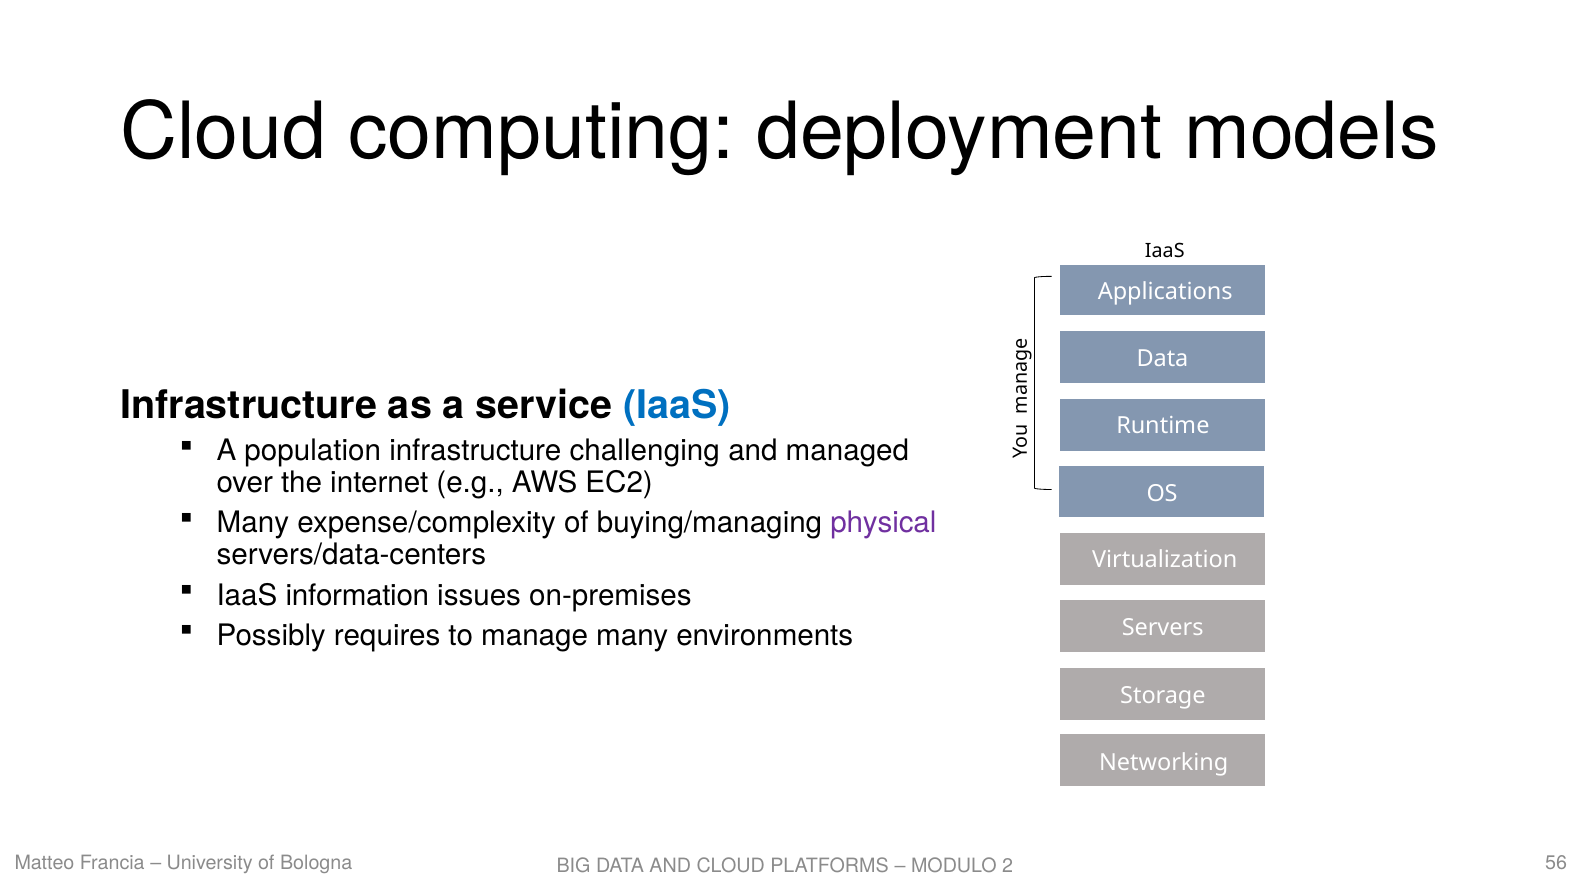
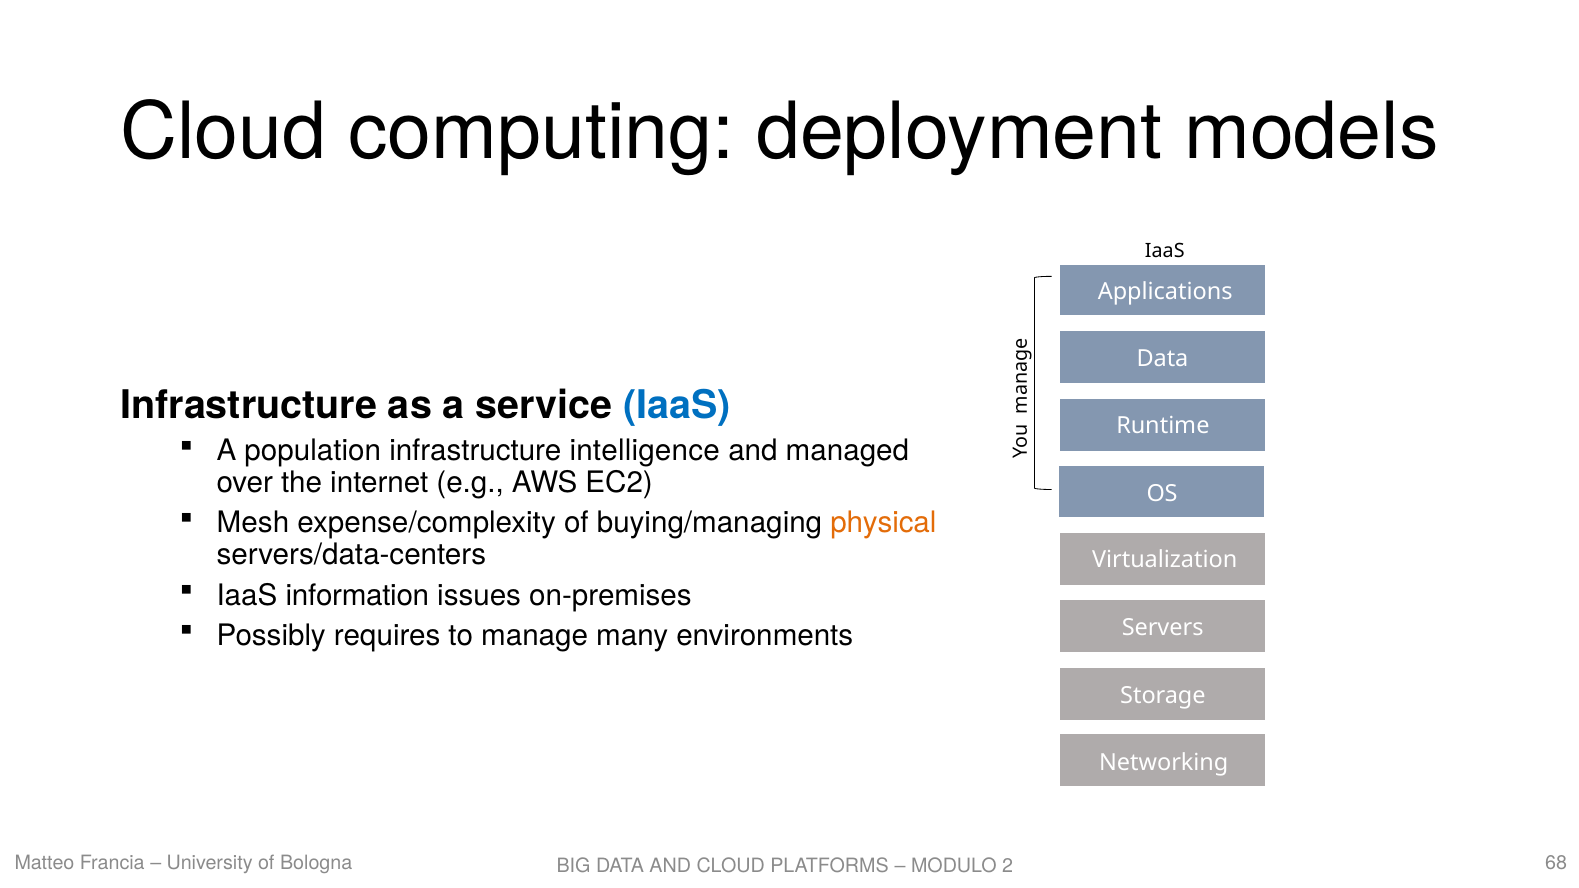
challenging: challenging -> intelligence (645, 451)
Many: Many -> Mesh (253, 523)
physical colour: purple -> orange (883, 523)
56: 56 -> 68 (1556, 864)
